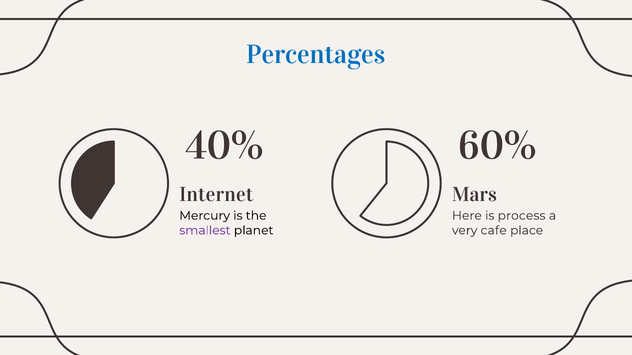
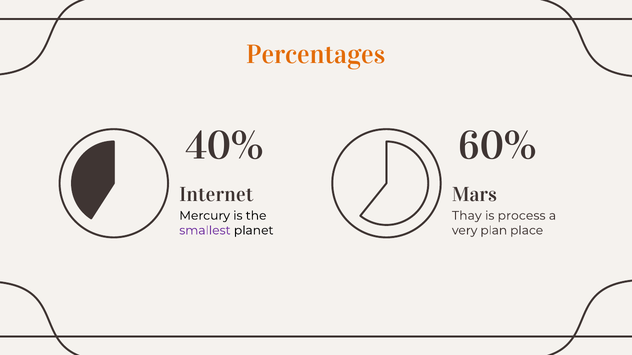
Percentages colour: blue -> orange (316, 55)
Here: Here -> Thay (467, 216)
cafe: cafe -> plan (494, 231)
